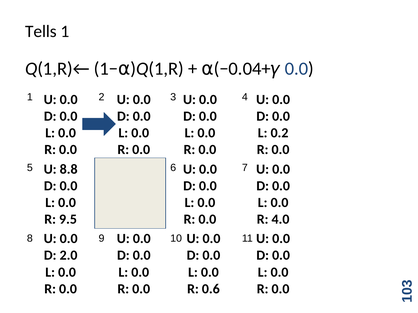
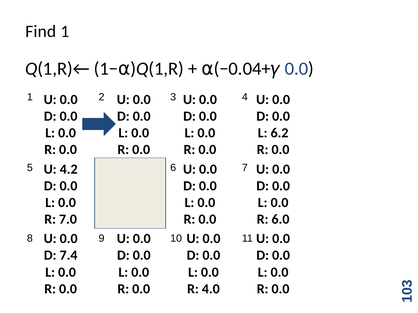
Tells: Tells -> Find (41, 31)
0.2: 0.2 -> 6.2 (280, 133)
8.8: 8.8 -> 4.2 (69, 169)
9.5: 9.5 -> 7.0 (68, 220)
4.0: 4.0 -> 6.0 (280, 220)
2.0: 2.0 -> 7.4 (69, 256)
0.6: 0.6 -> 4.0 (211, 289)
